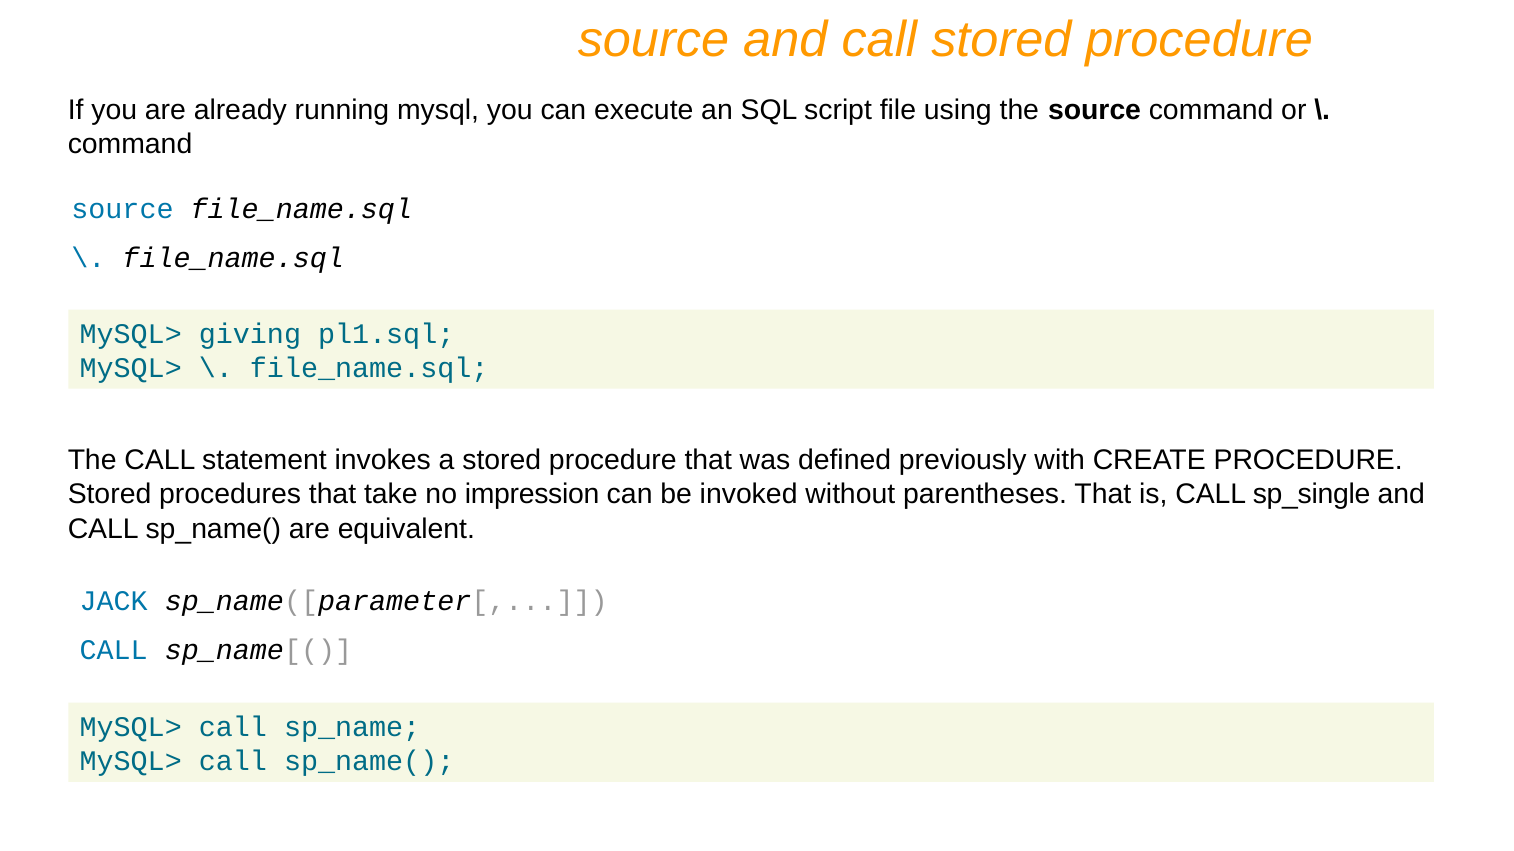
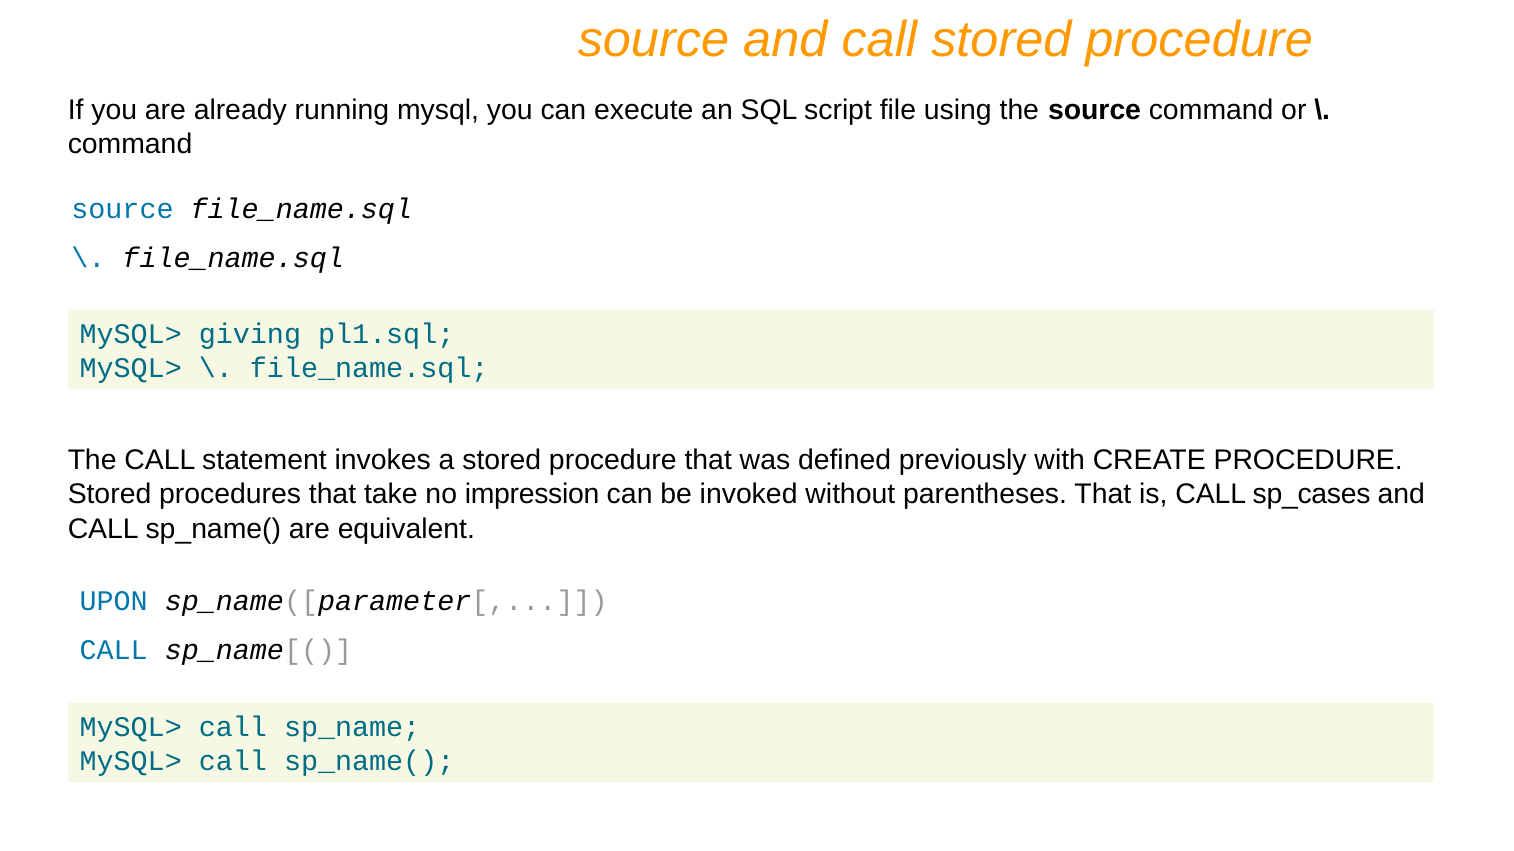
sp_single: sp_single -> sp_cases (1312, 495)
JACK: JACK -> UPON (114, 602)
